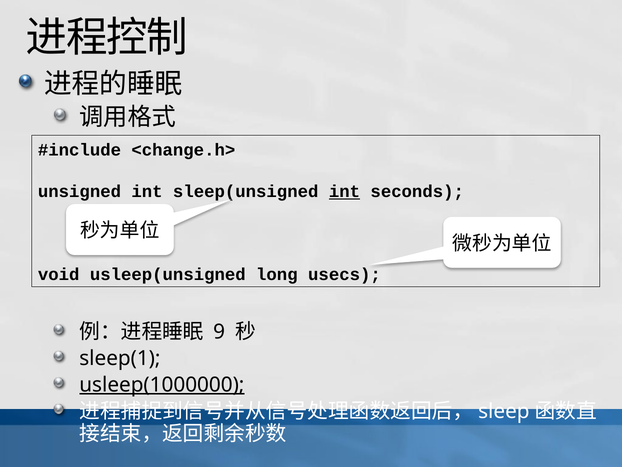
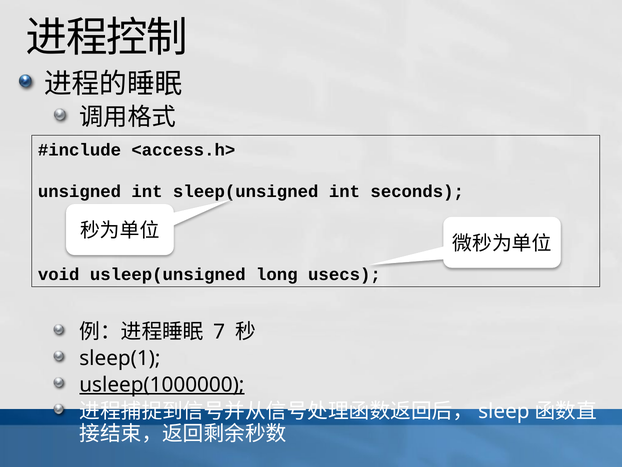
<change.h>: <change.h> -> <access.h> (183, 150)
int underline: present -> none (344, 191)
9: 9 -> 7 (219, 331)
